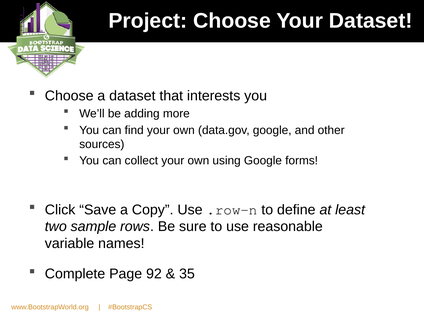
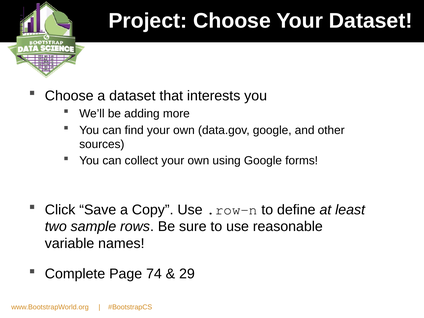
92: 92 -> 74 (154, 274)
35: 35 -> 29 (187, 274)
